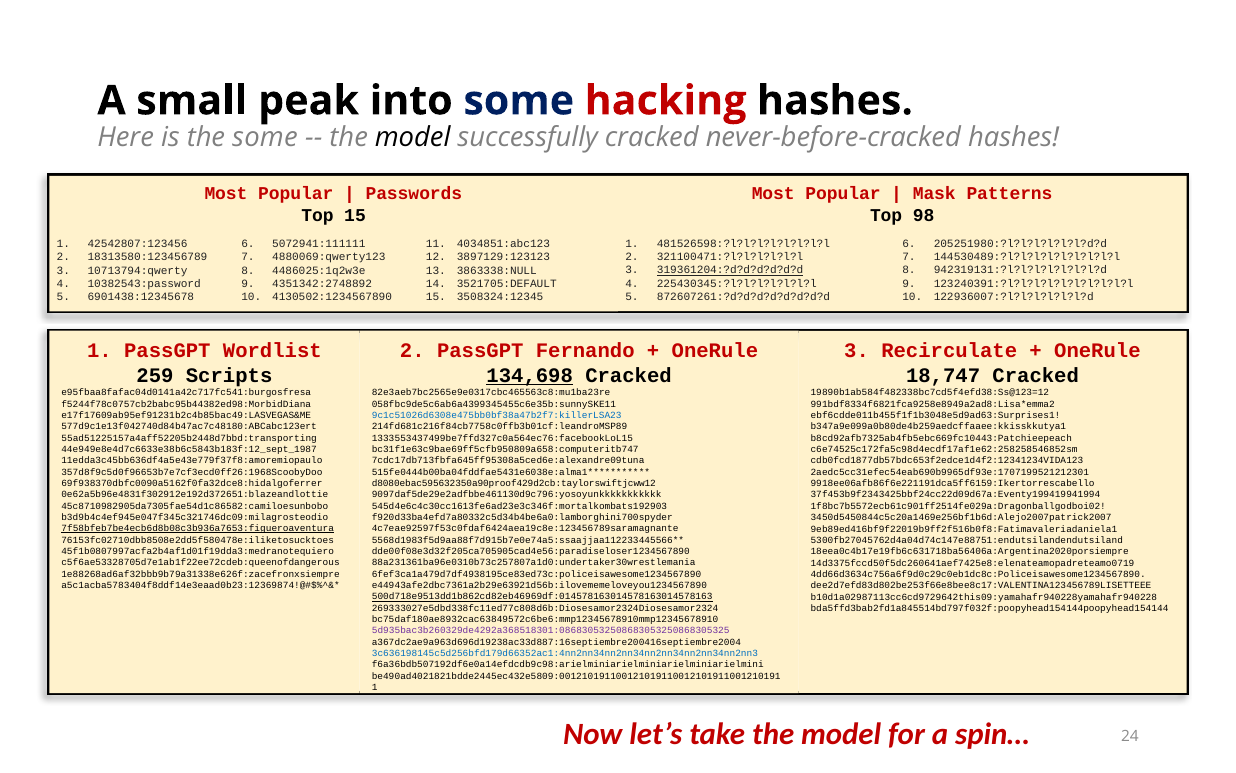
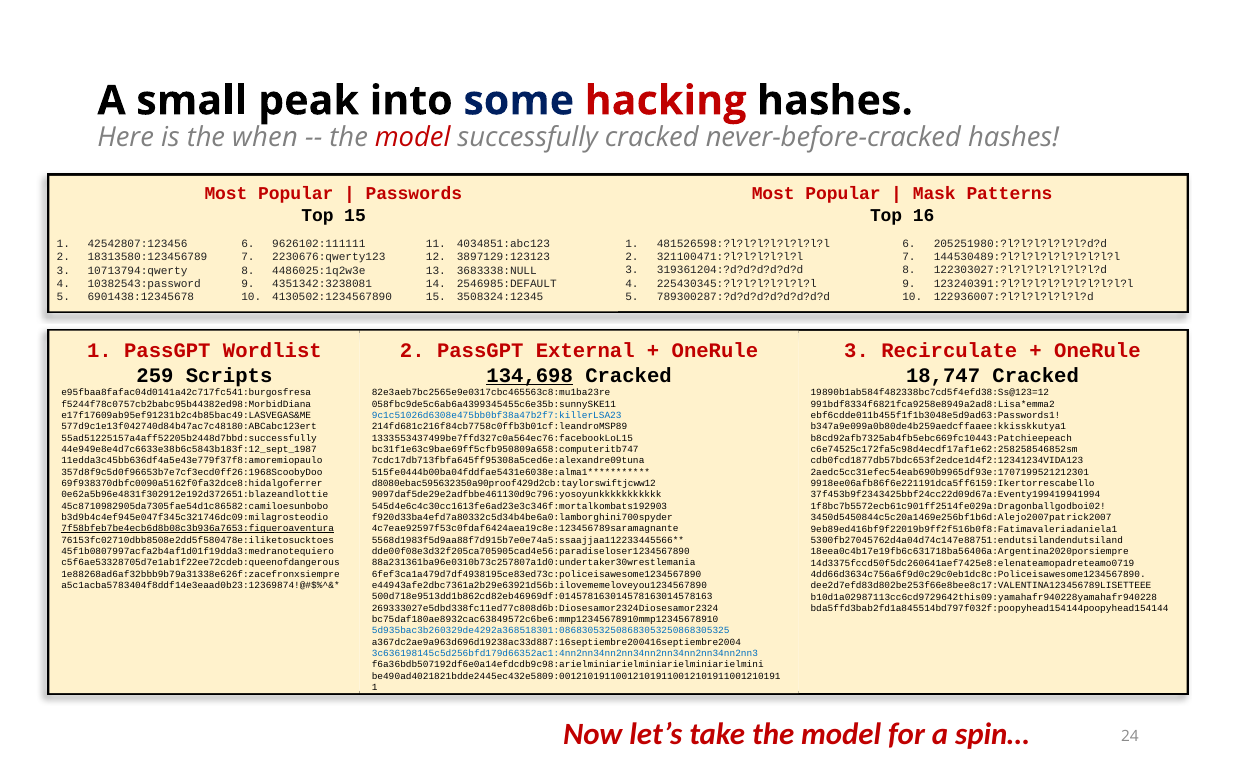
the some: some -> when (265, 138)
model colour: black -> red (413, 138)
98: 98 -> 16 (924, 215)
5072941:111111: 5072941:111111 -> 9626102:111111 (319, 243)
4880069:qwerty123: 4880069:qwerty123 -> 2230676:qwerty123 (329, 257)
3863338:NULL: 3863338:NULL -> 3683338:NULL (497, 270)
319361204:?d?d?d?d?d?d underline: present -> none (730, 270)
942319131:?l?l?l?l?l?l?l?d: 942319131:?l?l?l?l?l?l?l?d -> 122303027:?l?l?l?l?l?l?l?d (1020, 270)
4351342:2748892: 4351342:2748892 -> 4351342:3238081 (322, 284)
3521705:DEFAULT: 3521705:DEFAULT -> 2546985:DEFAULT (507, 284)
872607261:?d?d?d?d?d?d?d?d: 872607261:?d?d?d?d?d?d?d?d -> 789300287:?d?d?d?d?d?d?d?d (744, 297)
Fernando: Fernando -> External (585, 350)
ebf6cdde011b455f1f1b3048e5d9ad63:Surprises1: ebf6cdde011b455f1f1b3048e5d9ad63:Surprises1 -> ebf6cdde011b455f1f1b3048e5d9ad63:Passwords1 (936, 415)
55ad51225157a4aff52205b2448d7bbd:transporting: 55ad51225157a4aff52205b2448d7bbd:transporting -> 55ad51225157a4aff52205b2448d7bbd:successfully (189, 438)
500d718e9513dd1b862cd82eb46969df:014578163014578163014578163 underline: present -> none (542, 596)
5d935bac3b260329de4292a368518301:086830532508683053250868305325 colour: purple -> blue (551, 630)
